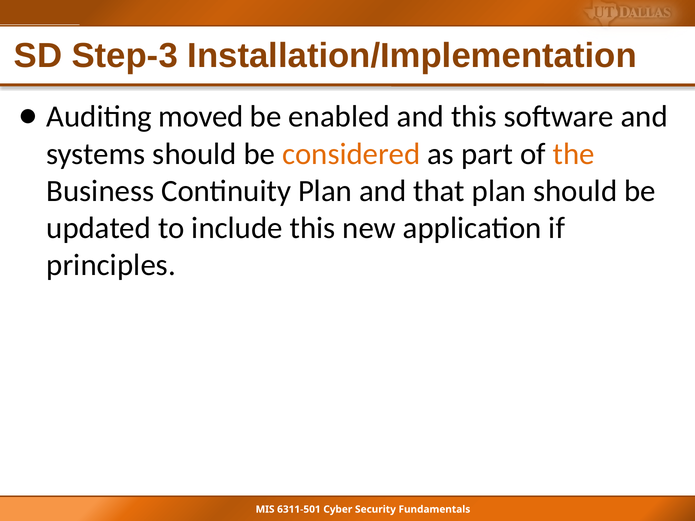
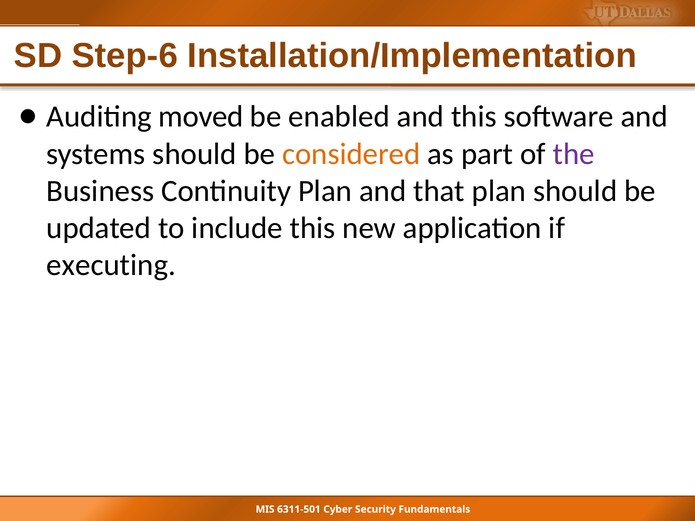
Step-3: Step-3 -> Step-6 (125, 56)
the colour: orange -> purple (574, 154)
principles: principles -> executing (111, 265)
